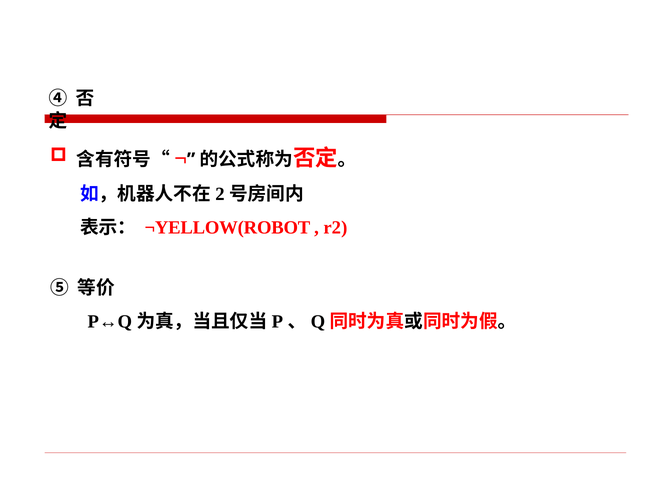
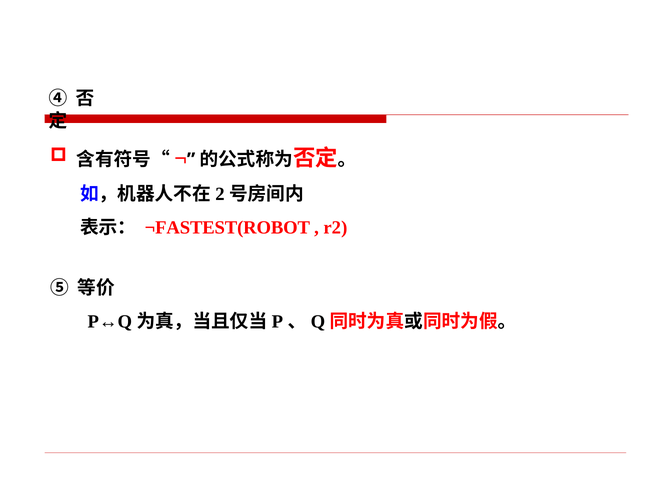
¬YELLOW(ROBOT: ¬YELLOW(ROBOT -> ¬FASTEST(ROBOT (227, 228)
